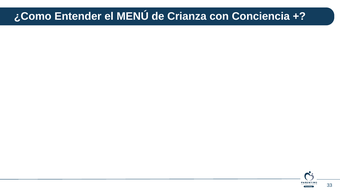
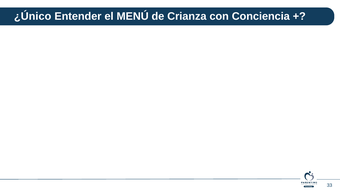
¿Como: ¿Como -> ¿Único (33, 16)
